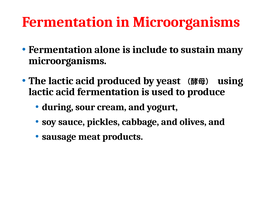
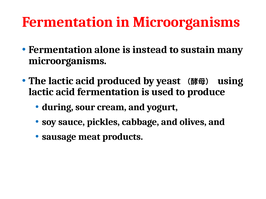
include: include -> instead (150, 50)
